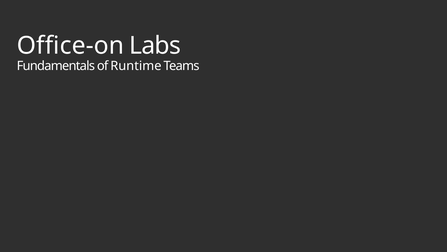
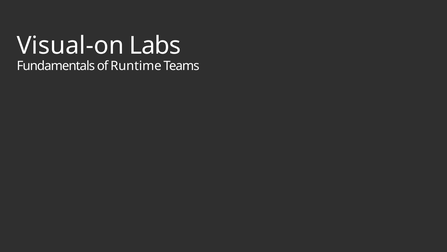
Office-on: Office-on -> Visual-on (70, 45)
